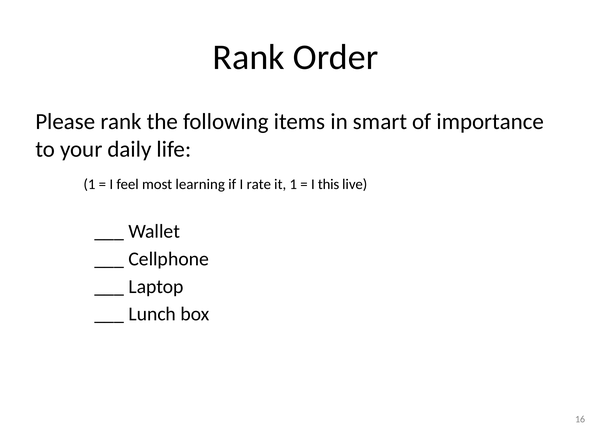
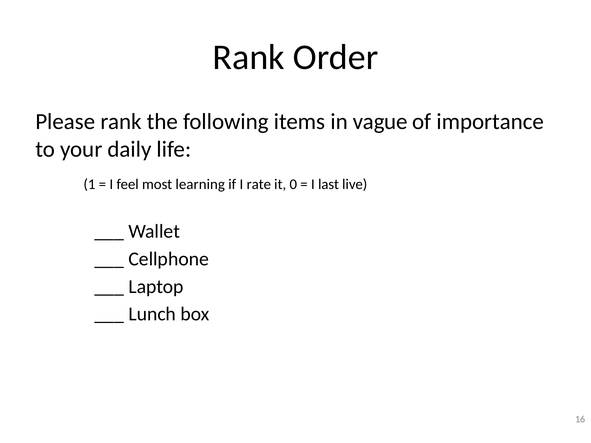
smart: smart -> vague (380, 122)
it 1: 1 -> 0 (293, 184)
this: this -> last (329, 184)
